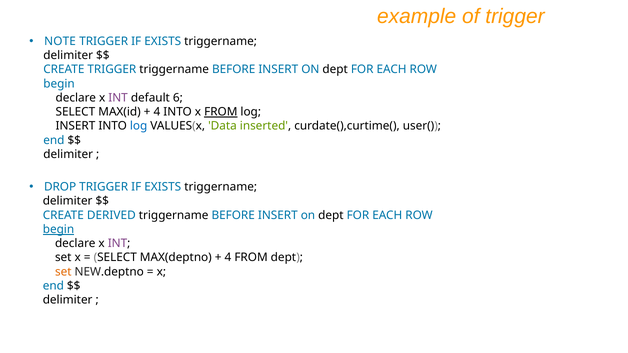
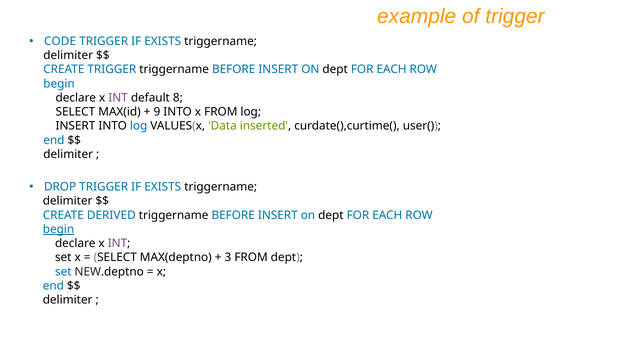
NOTE: NOTE -> CODE (60, 41)
6: 6 -> 8 (178, 98)
4: 4 -> 9 (157, 112)
FROM underline: present -> none (221, 112)
4: 4 -> 3 (228, 258)
set colour: orange -> blue (63, 272)
